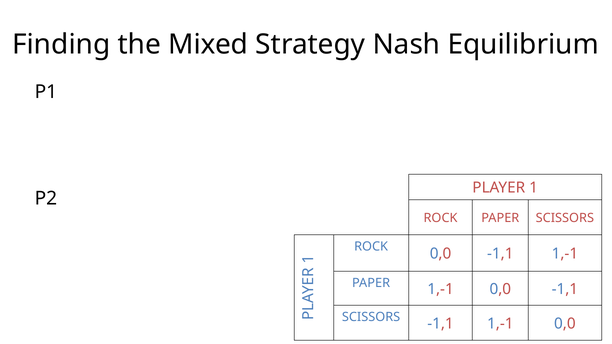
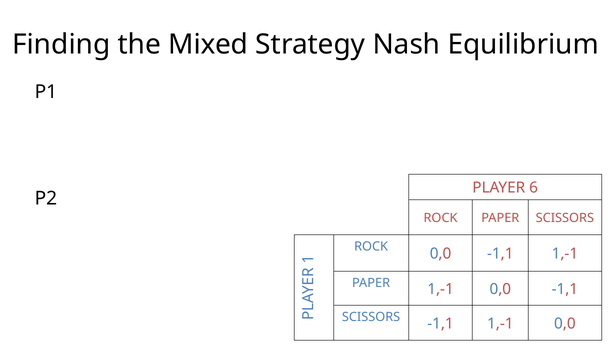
PLAYER 1: 1 -> 6 (534, 188)
